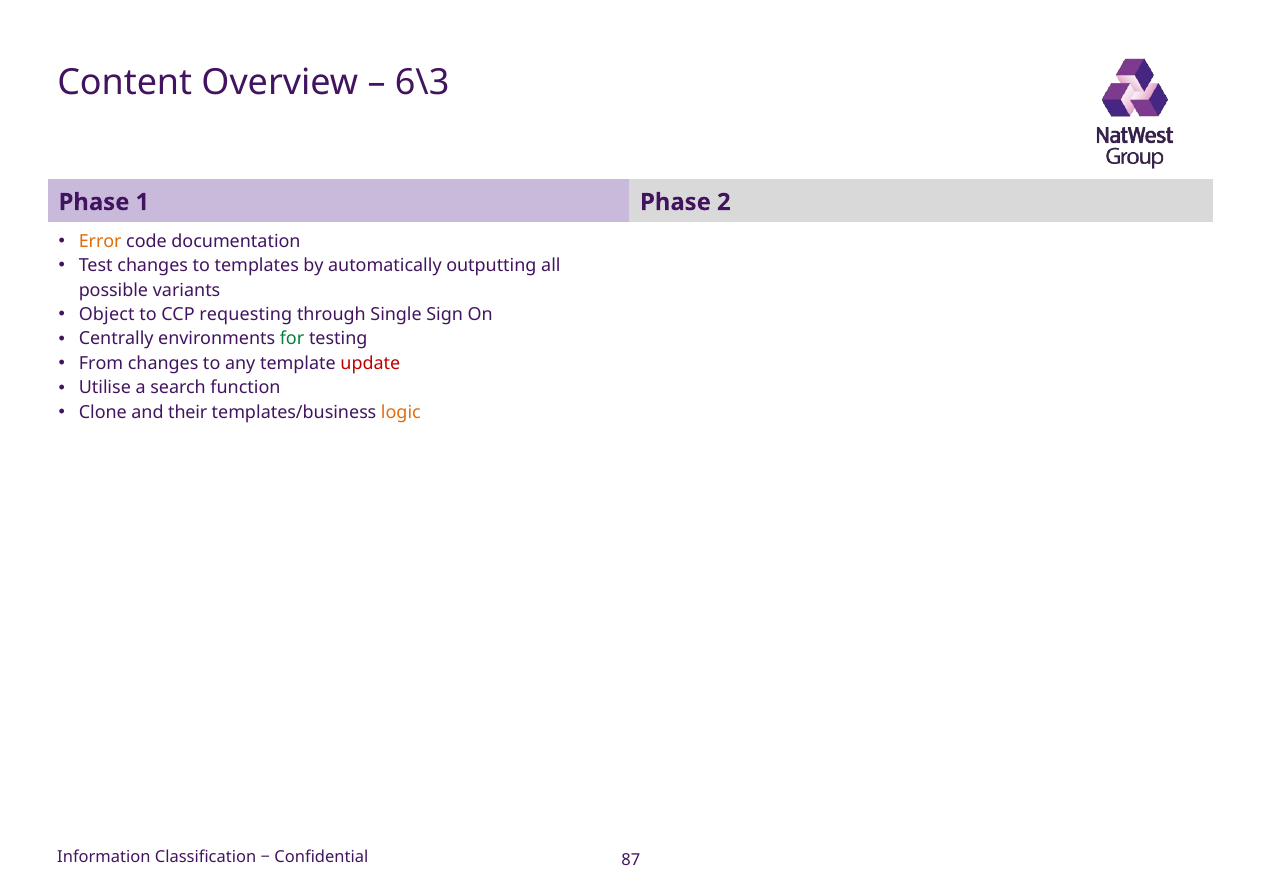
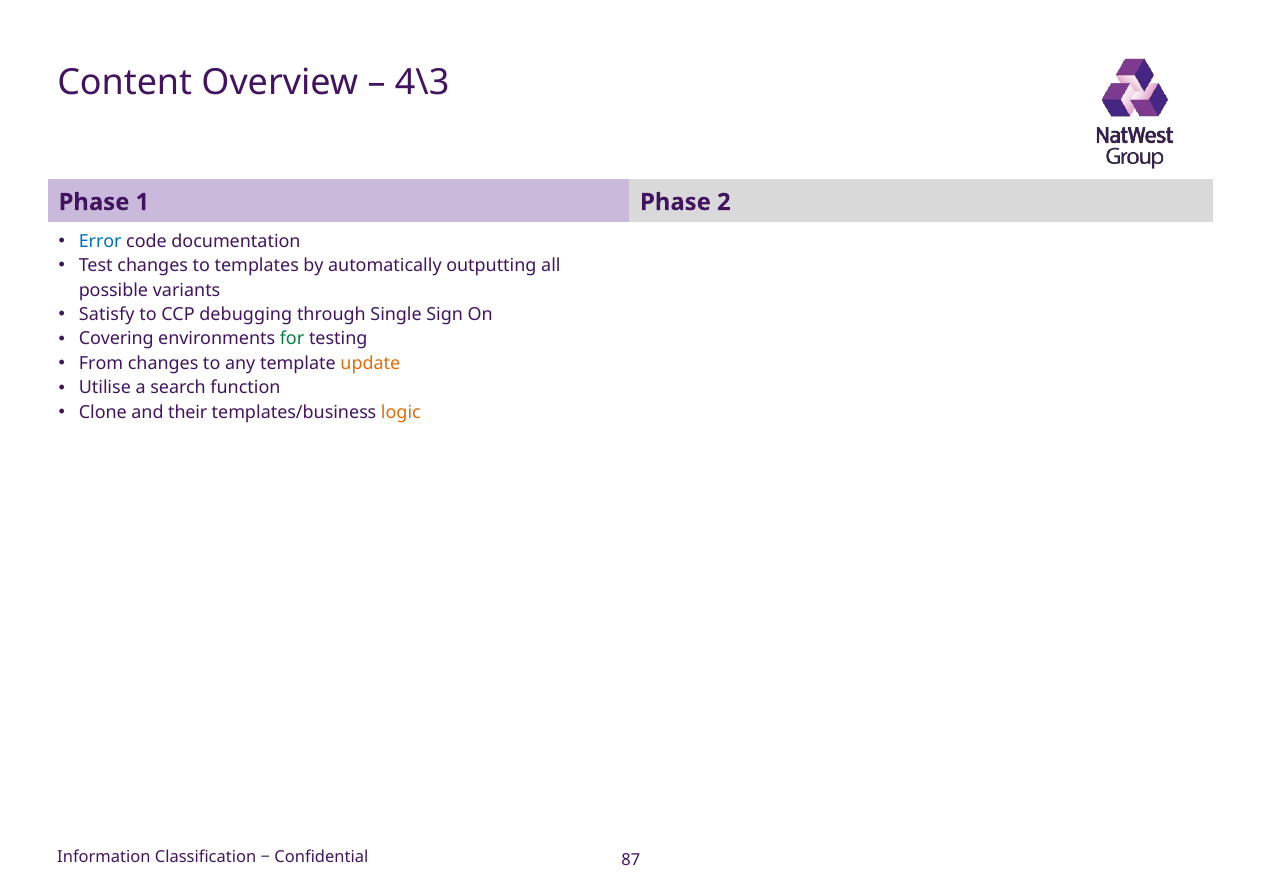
6\3: 6\3 -> 4\3 (422, 83)
Error colour: orange -> blue (100, 241)
Object: Object -> Satisfy (107, 314)
requesting: requesting -> debugging (246, 314)
Centrally: Centrally -> Covering (116, 339)
update colour: red -> orange (370, 363)
